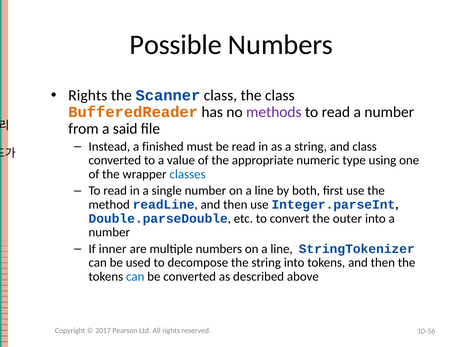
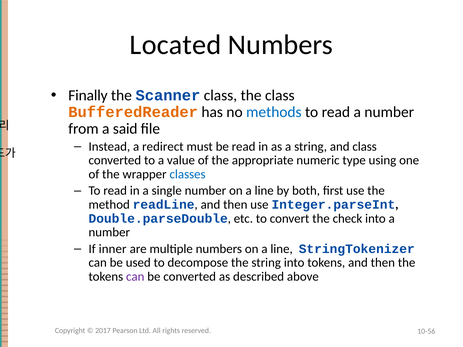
Possible: Possible -> Located (176, 45)
Rights: Rights -> Finally (88, 95)
methods colour: purple -> blue (274, 112)
finished: finished -> redirect (163, 147)
outer: outer -> check (347, 219)
can colour: blue -> purple (135, 277)
